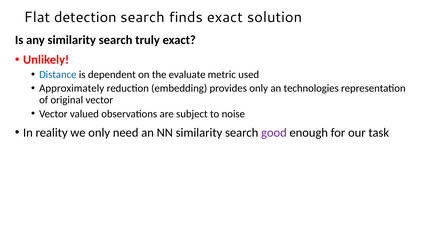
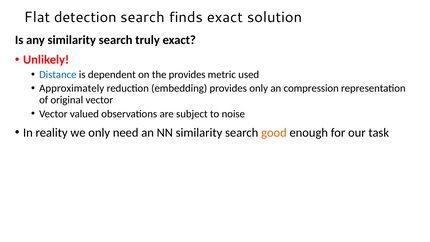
the evaluate: evaluate -> provides (187, 75)
technologies: technologies -> compression (311, 88)
good colour: purple -> orange (274, 133)
